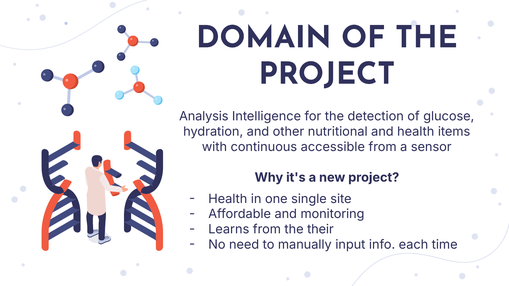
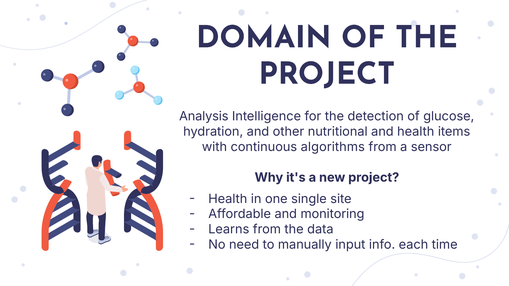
accessible: accessible -> algorithms (333, 147)
their: their -> data (320, 230)
